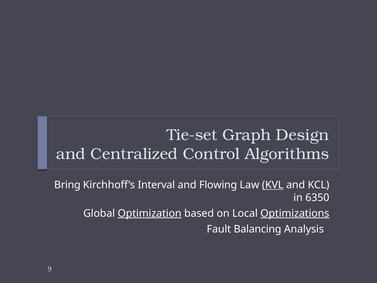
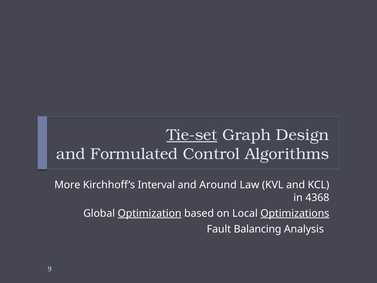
Tie-set underline: none -> present (192, 135)
Centralized: Centralized -> Formulated (134, 154)
Bring: Bring -> More (67, 185)
Flowing: Flowing -> Around (218, 185)
KVL underline: present -> none (273, 185)
6350: 6350 -> 4368 (317, 197)
